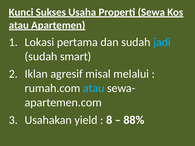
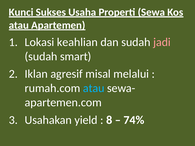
pertama: pertama -> keahlian (77, 42)
jadi colour: light blue -> pink (162, 42)
88%: 88% -> 74% (134, 120)
